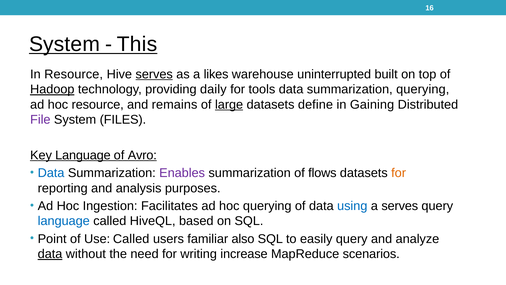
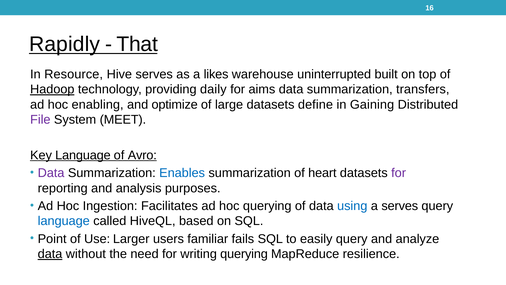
System: System -> Rapidly (65, 44)
This: This -> That (137, 44)
serves underline: present -> none (154, 74)
tools: tools -> aims (262, 89)
summarization querying: querying -> transfers (423, 89)
hoc resource: resource -> enabling (98, 104)
remains: remains -> optimize (175, 104)
large underline: present -> none (229, 104)
FILES: FILES -> MEET (123, 120)
Data colour: blue -> purple (51, 173)
Enables colour: purple -> blue (182, 173)
flows: flows -> heart (322, 173)
for colour: orange -> purple (399, 173)
Use Called: Called -> Larger (131, 239)
also: also -> fails (243, 239)
writing increase: increase -> querying (244, 254)
scenarios: scenarios -> resilience (371, 254)
